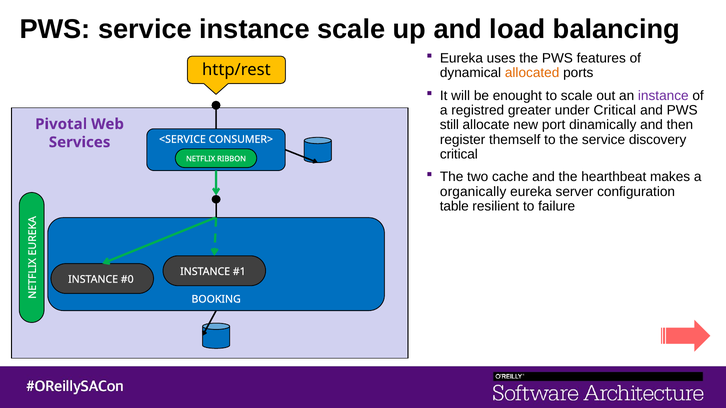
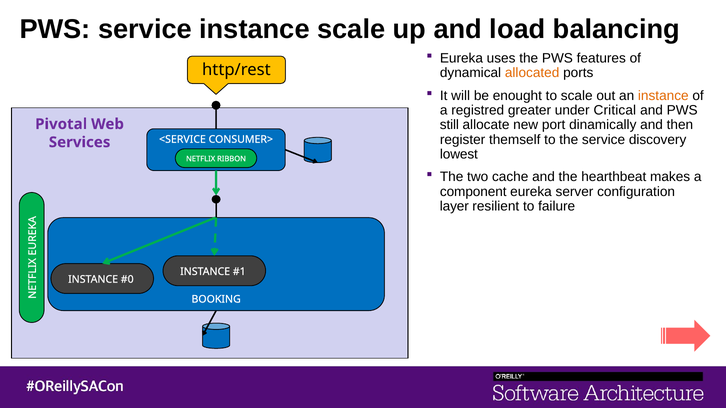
instance colour: purple -> orange (663, 96)
critical: critical -> lowest (459, 154)
organically: organically -> component (473, 192)
table: table -> layer (454, 207)
